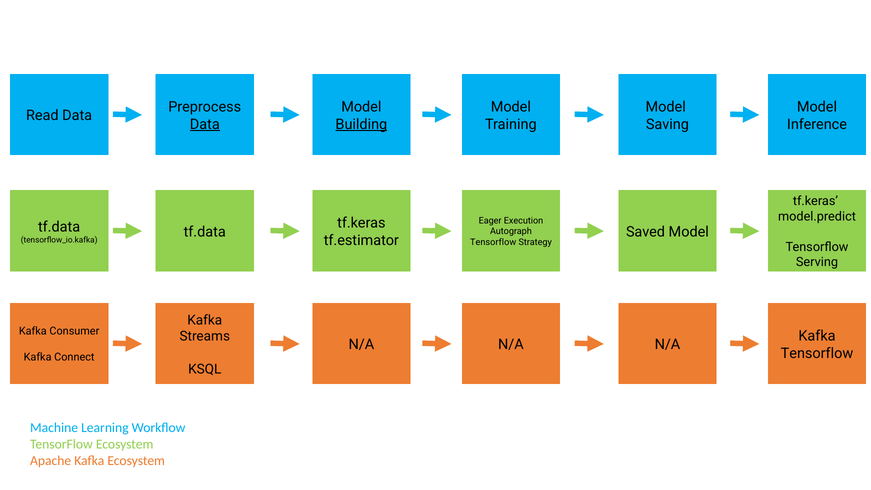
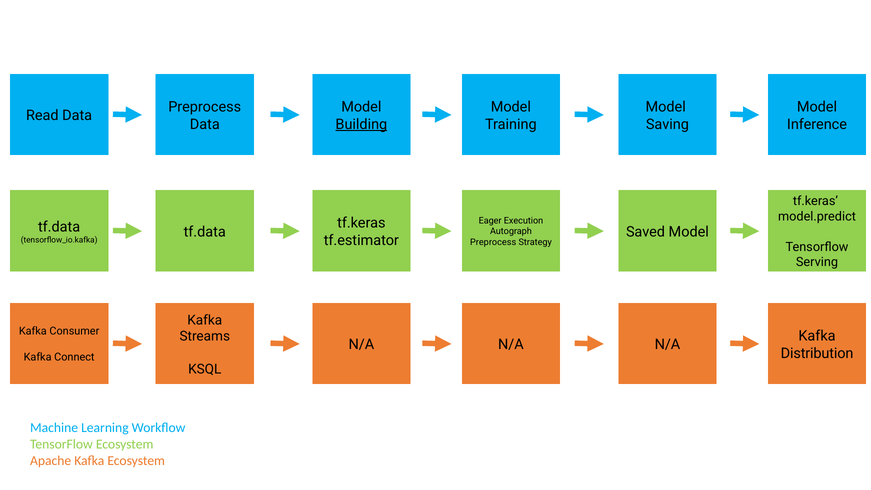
Data underline: present -> none (205, 124)
Tensorflow: Tensorflow -> Preprocess (493, 242)
Tensorflow: Tensorflow -> Distribution (817, 353)
